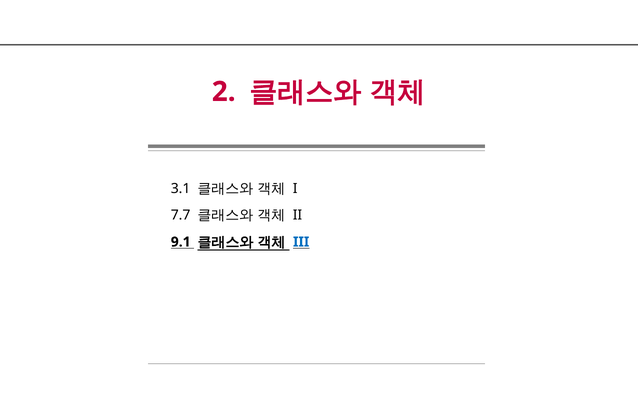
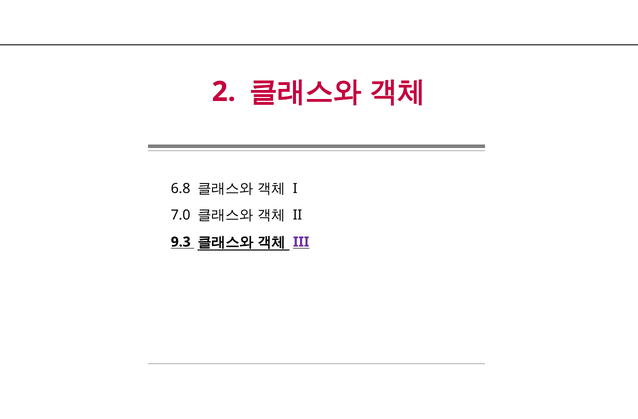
3.1: 3.1 -> 6.8 (181, 189)
7.7: 7.7 -> 7.0 (181, 215)
9.1: 9.1 -> 9.3 (181, 242)
III colour: blue -> purple (301, 242)
